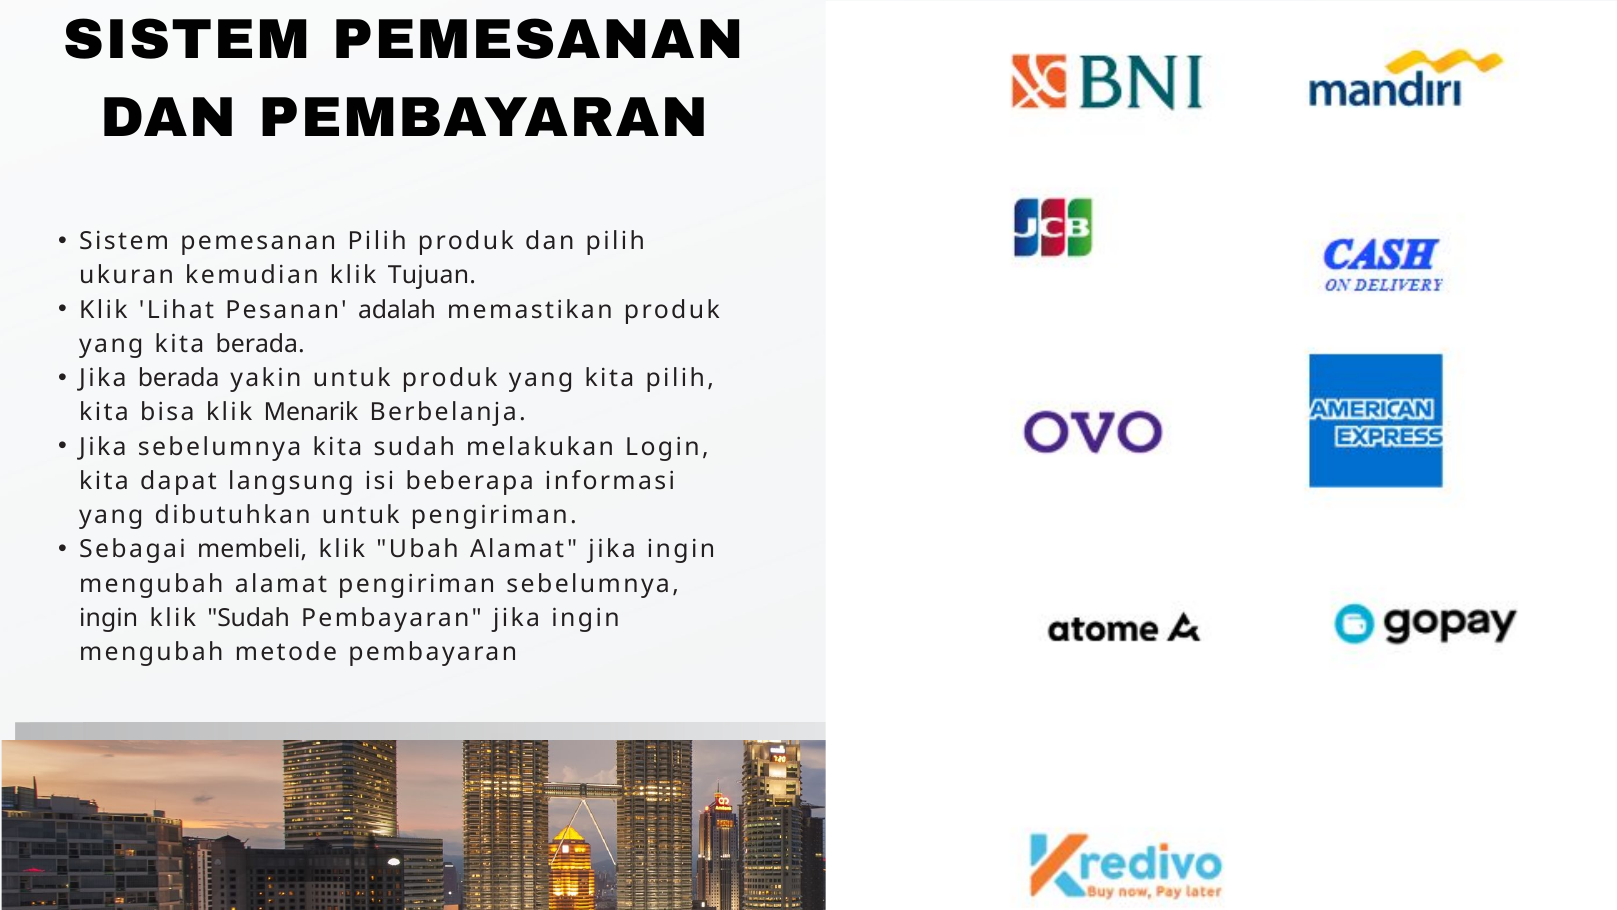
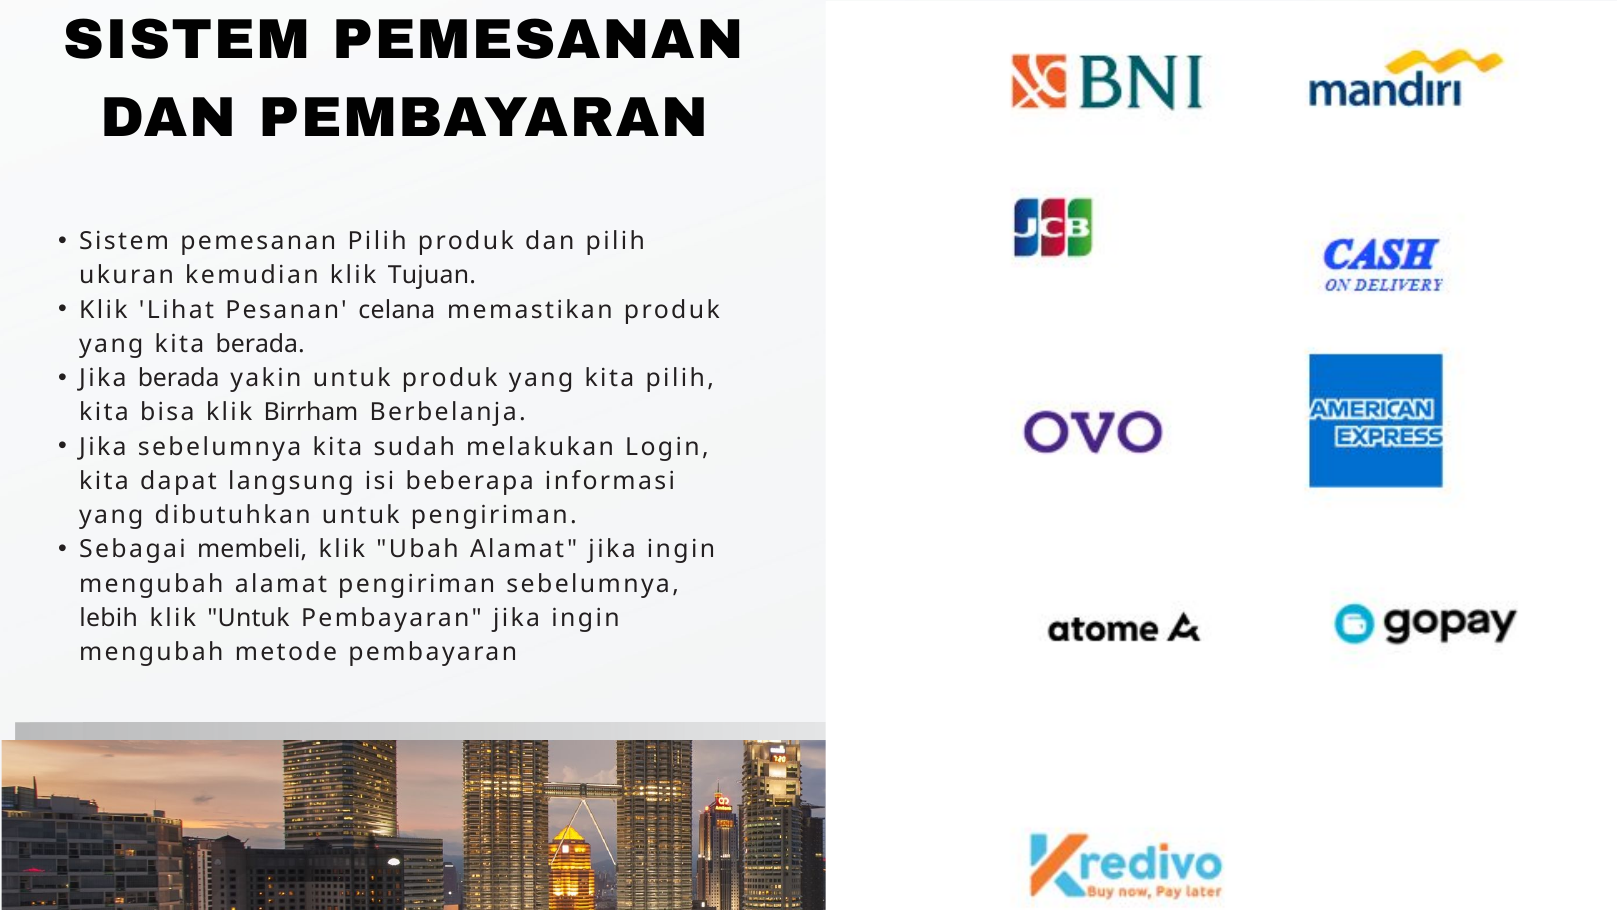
adalah: adalah -> celana (397, 310)
Menarik: Menarik -> Birrham (311, 413)
ingin: ingin -> lebih (109, 618)
klik Sudah: Sudah -> Untuk (248, 618)
